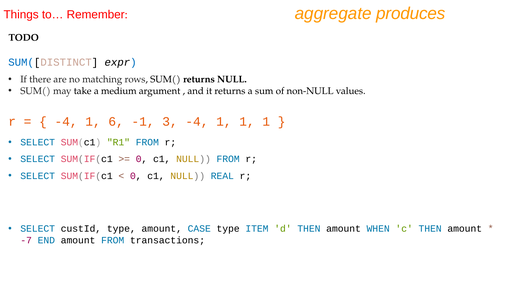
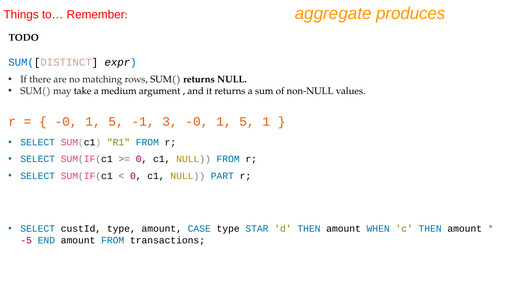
-4: -4 -> -0 (66, 121)
6: 6 -> 5 (116, 121)
3 -4: -4 -> -0 (197, 121)
1: 1 -> 5 (247, 121)
REAL: REAL -> PART (222, 176)
ITEM: ITEM -> STAR (257, 228)
-7: -7 -> -5 (26, 240)
